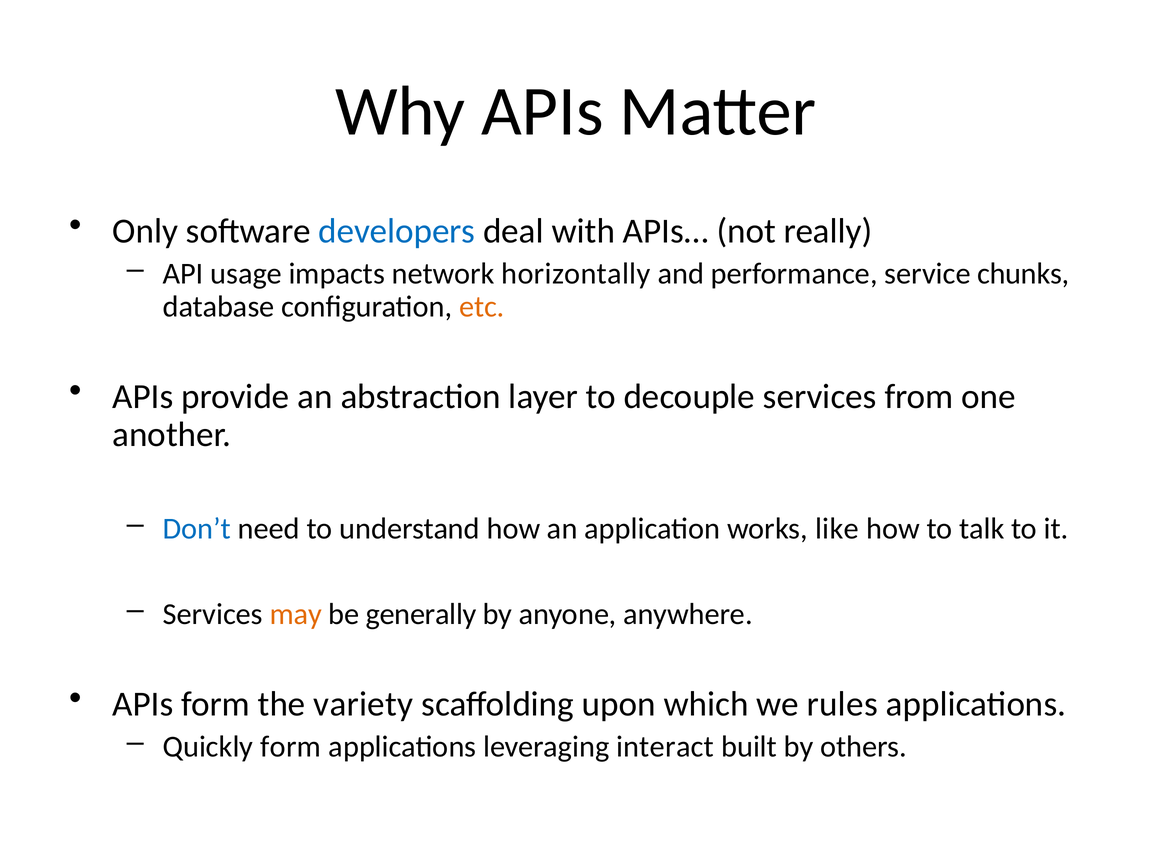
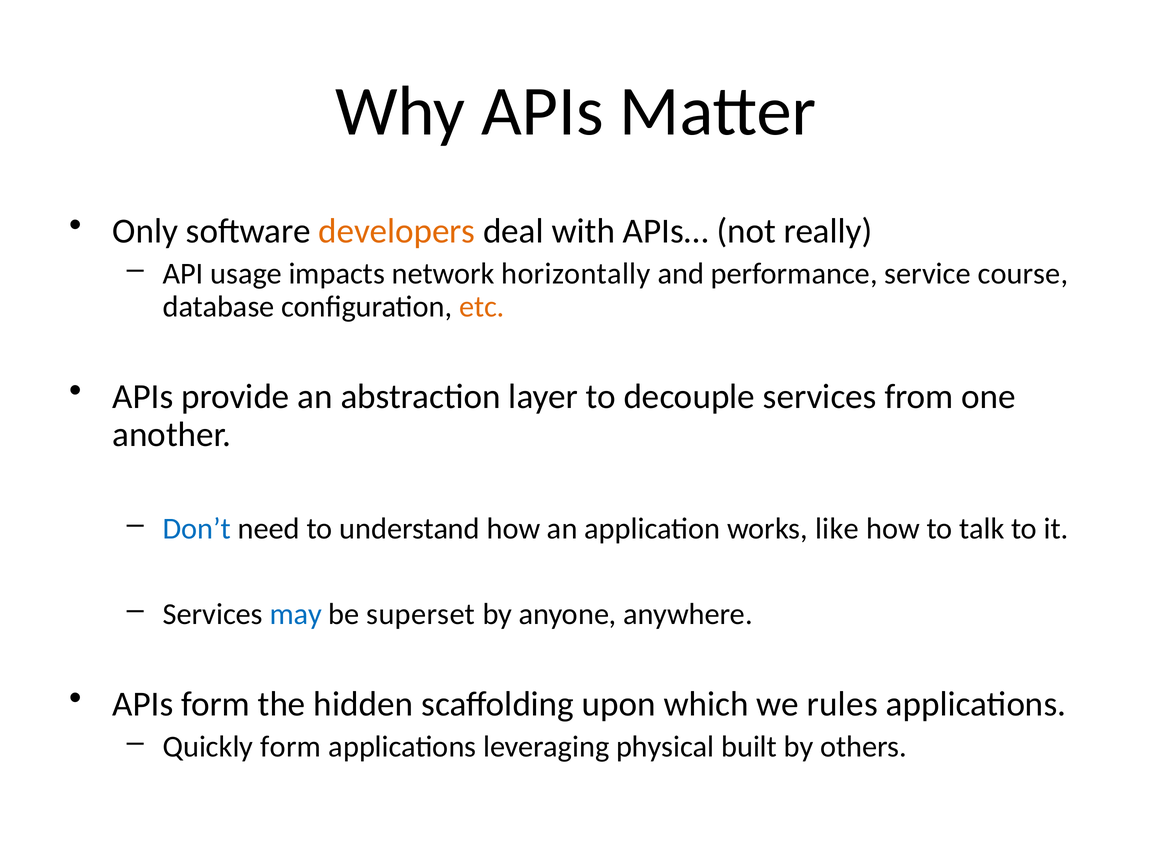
developers colour: blue -> orange (397, 231)
chunks: chunks -> course (1023, 274)
may colour: orange -> blue (296, 614)
generally: generally -> superset (421, 614)
variety: variety -> hidden (363, 704)
interact: interact -> physical (665, 747)
